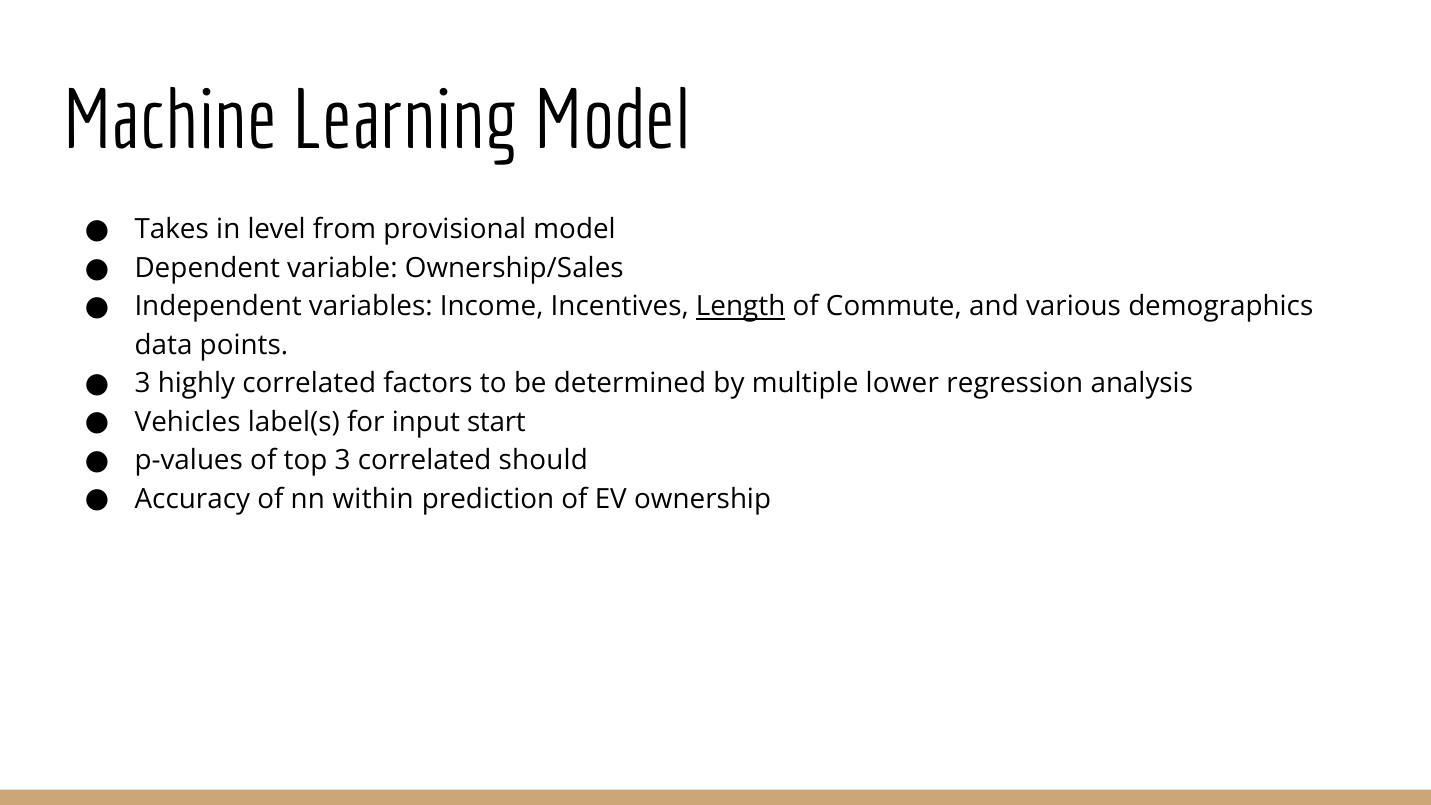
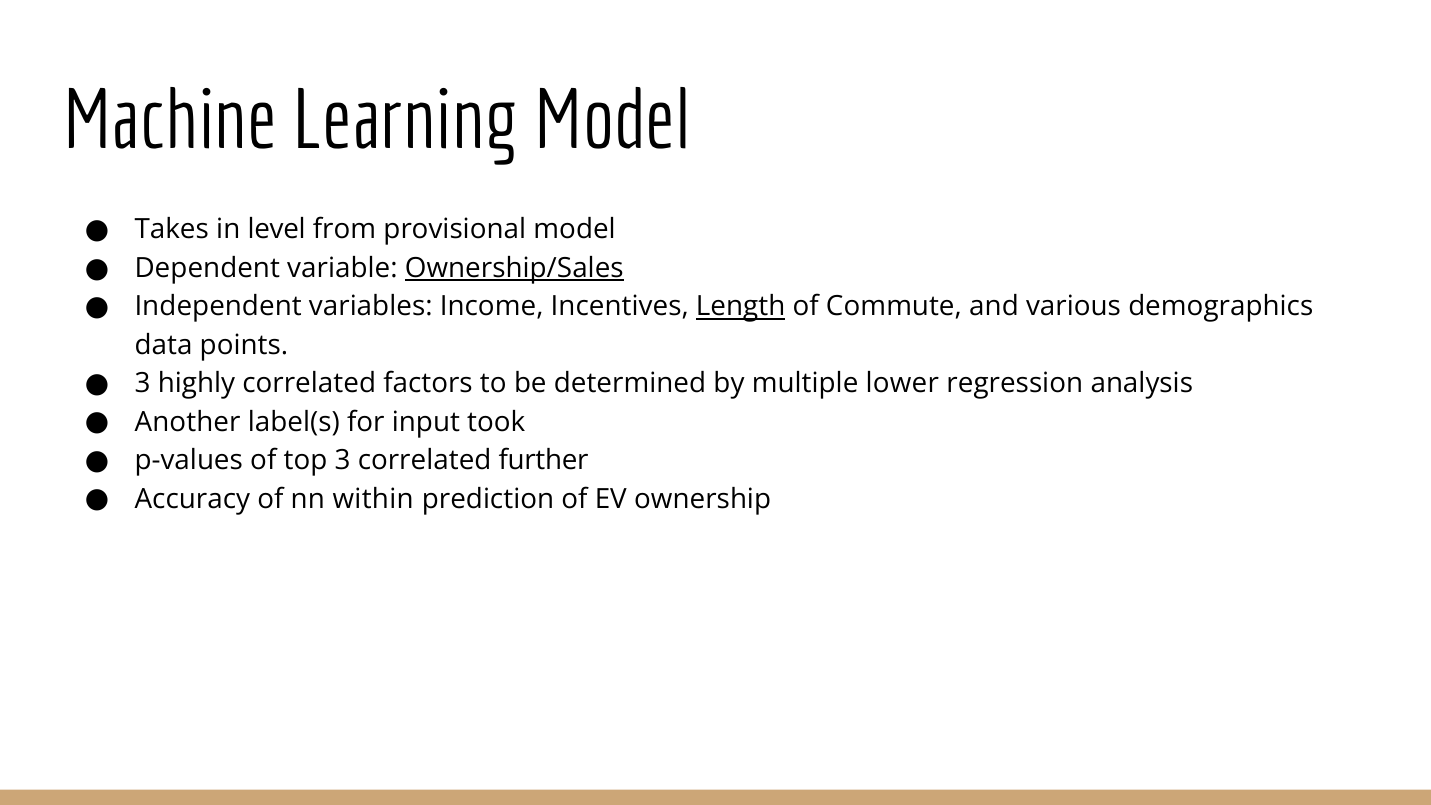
Ownership/Sales underline: none -> present (514, 268)
Vehicles: Vehicles -> Another (188, 422)
start: start -> took (496, 422)
should: should -> further (544, 461)
